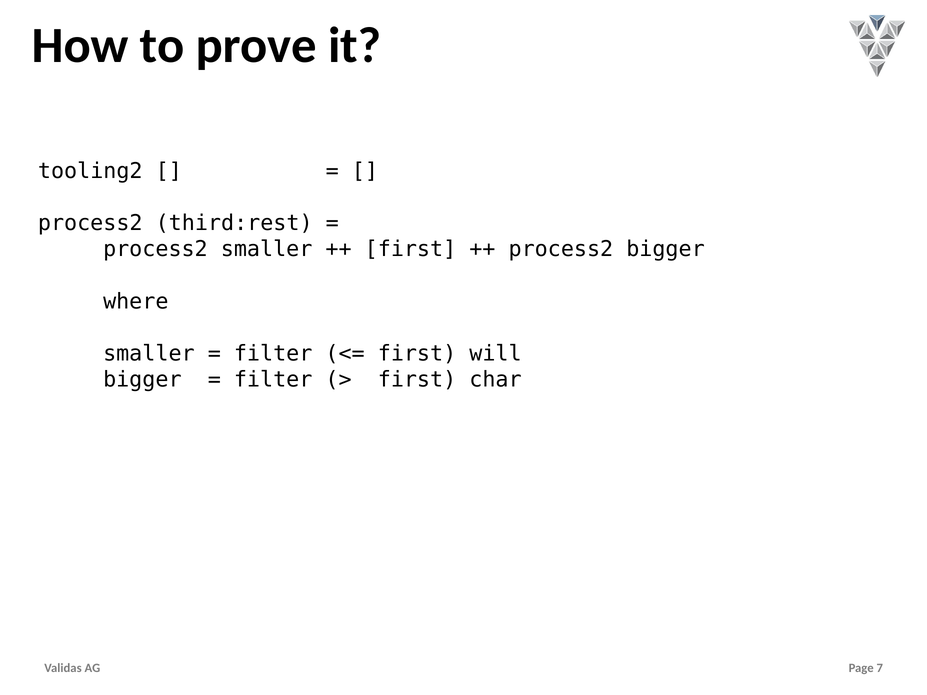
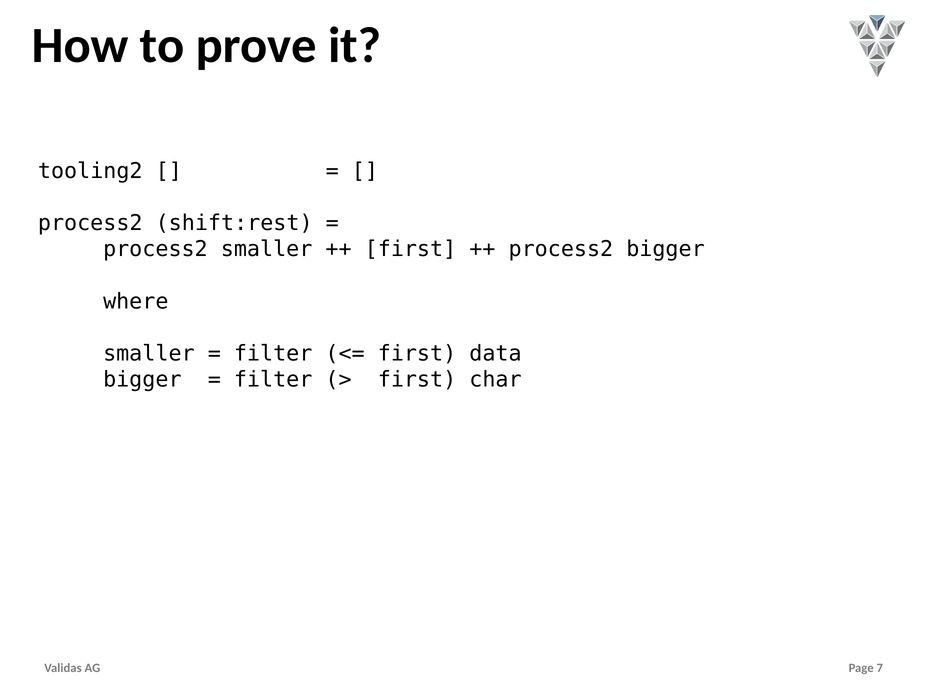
third:rest: third:rest -> shift:rest (234, 223)
will: will -> data (495, 354)
